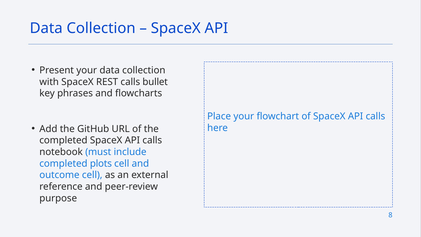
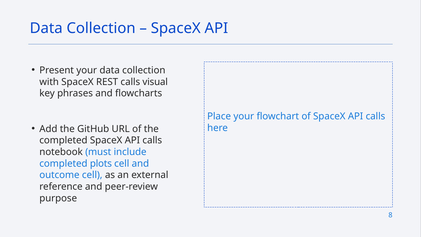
bullet: bullet -> visual (155, 82)
